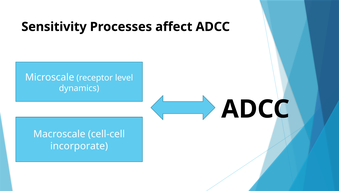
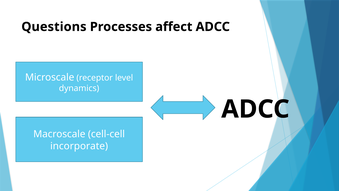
Sensitivity: Sensitivity -> Questions (54, 27)
